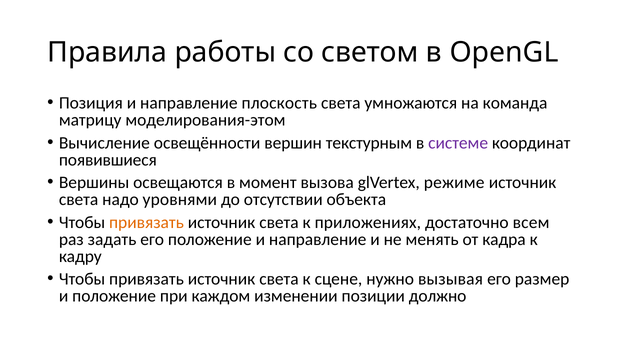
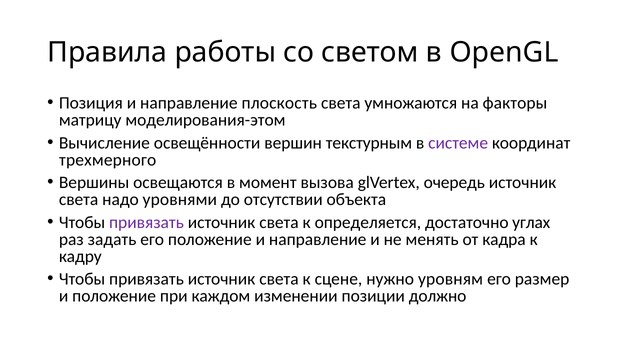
команда: команда -> факторы (515, 103)
появившиеся: появившиеся -> трехмерного (108, 160)
режиме: режиме -> очередь (454, 182)
привязать colour: orange -> purple (146, 222)
приложениях: приложениях -> определяется (368, 222)
всем: всем -> углах (531, 222)
вызывая: вызывая -> уровням (451, 279)
